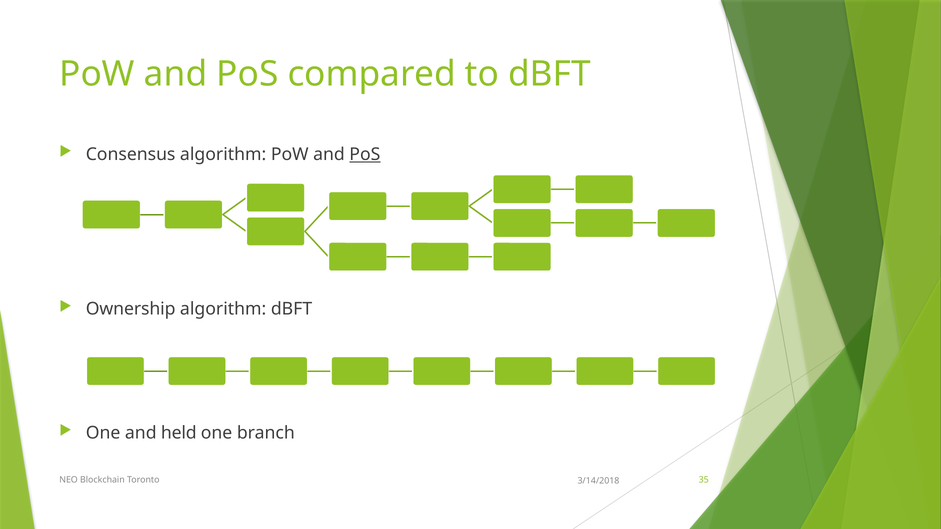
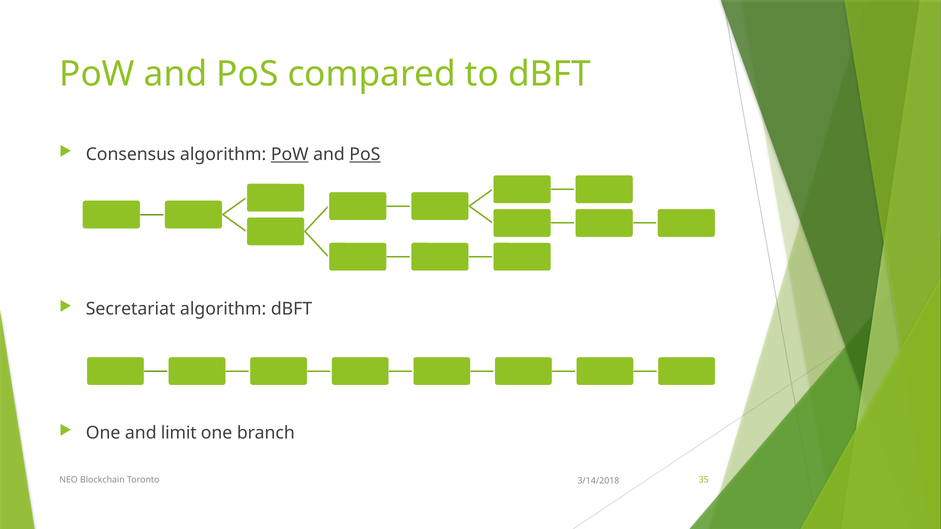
PoW underline: none -> present (290, 154)
Ownership: Ownership -> Secretariat (131, 309)
held: held -> limit (179, 433)
